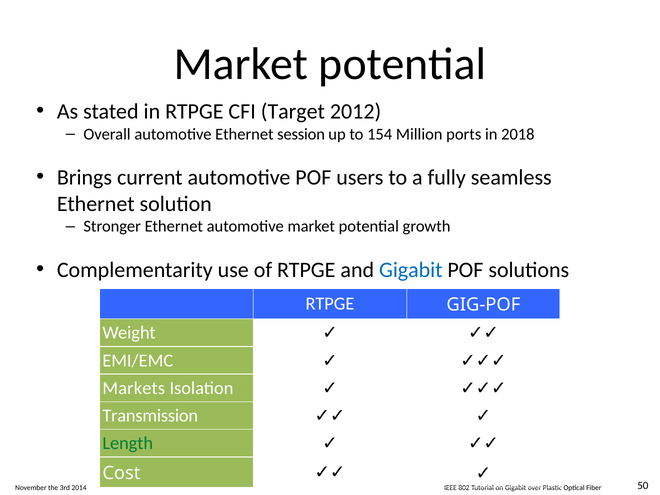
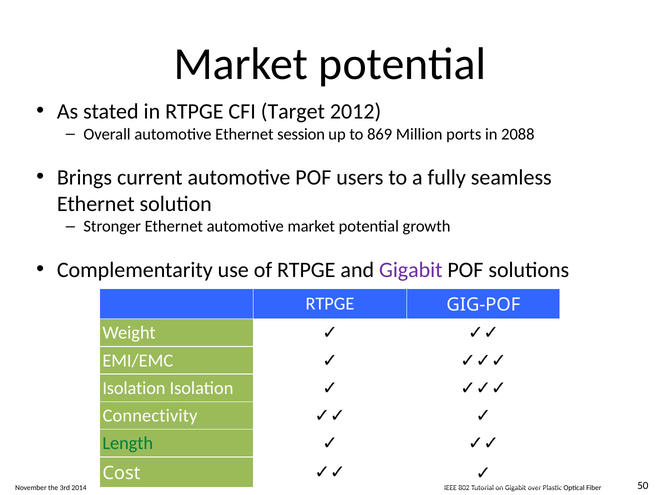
154: 154 -> 869 (380, 134)
2018: 2018 -> 2088 (518, 134)
Gigabit colour: blue -> purple (411, 270)
Markets: Markets -> Isolation (134, 388)
Transmission: Transmission -> Connectivity (150, 416)
